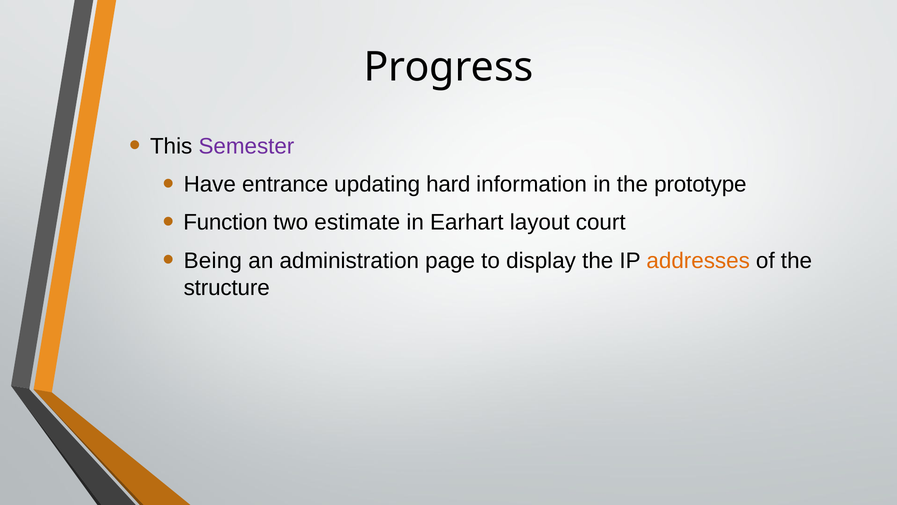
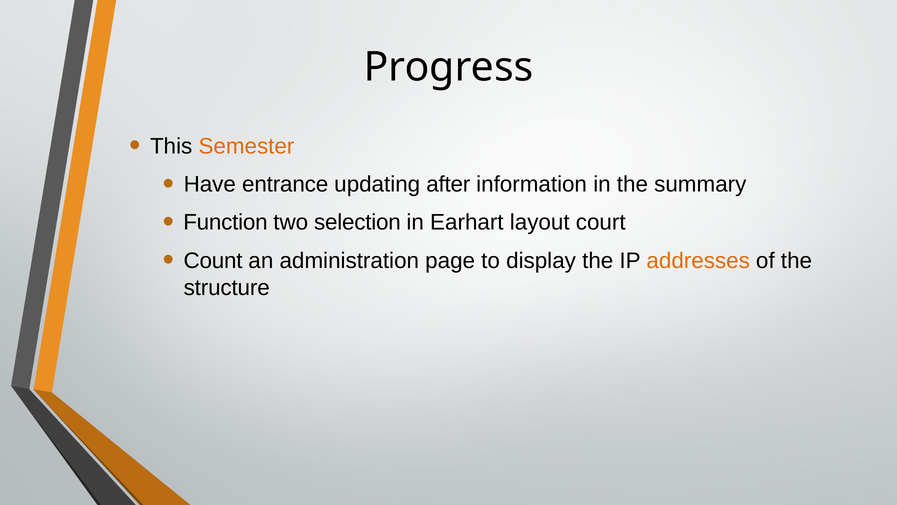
Semester colour: purple -> orange (246, 146)
hard: hard -> after (448, 184)
prototype: prototype -> summary (700, 184)
estimate: estimate -> selection (357, 222)
Being: Being -> Count (213, 260)
